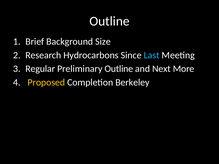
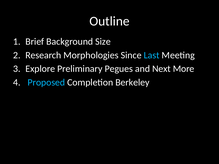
Hydrocarbons: Hydrocarbons -> Morphologies (91, 55)
Regular: Regular -> Explore (40, 69)
Preliminary Outline: Outline -> Pegues (119, 69)
Proposed colour: yellow -> light blue (46, 82)
